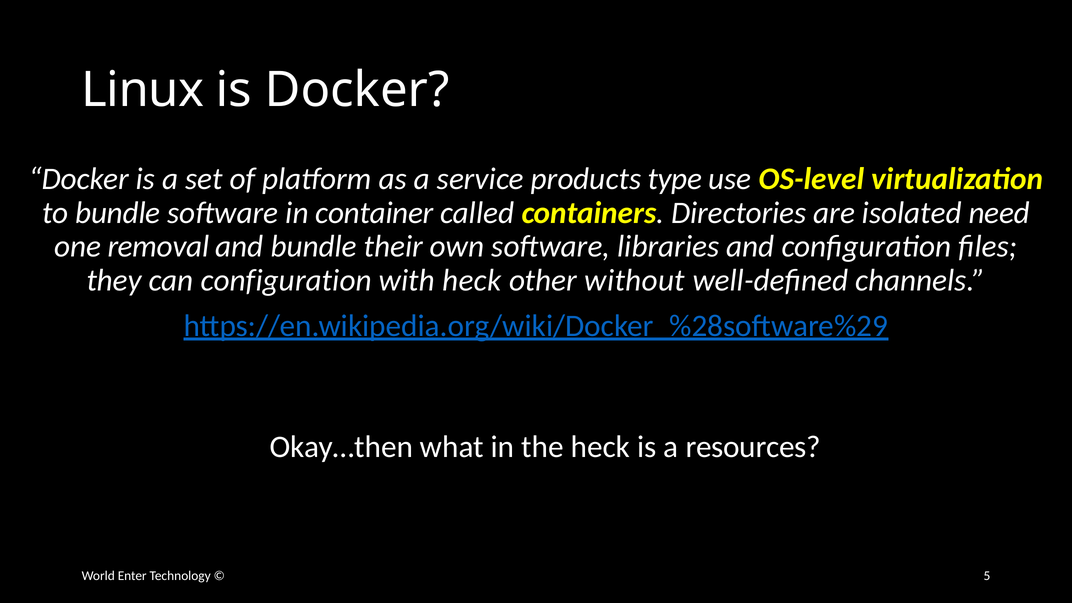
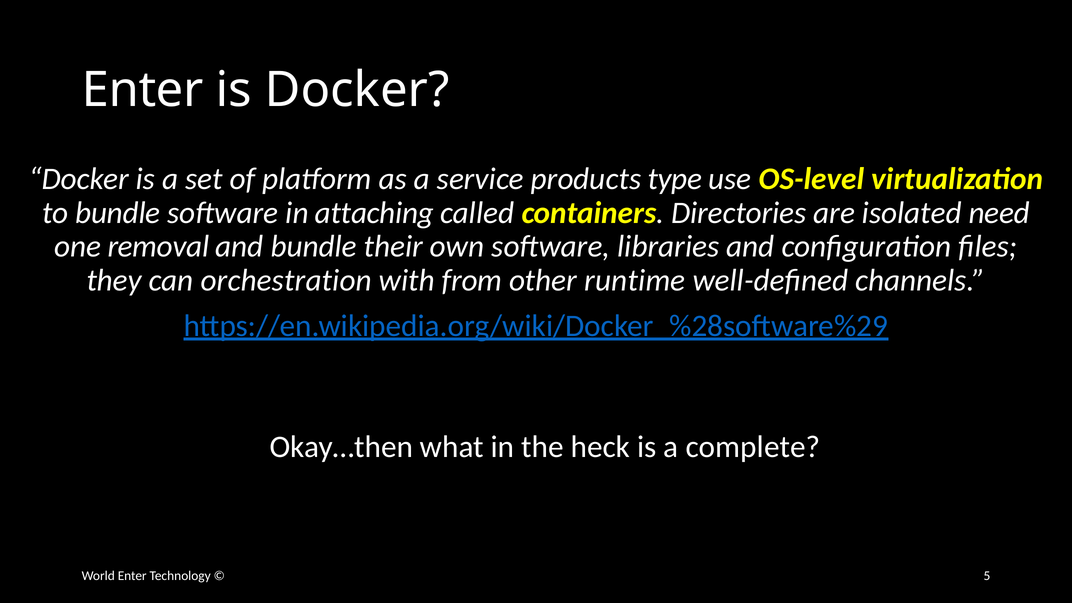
Linux: Linux -> Enter (143, 90)
container: container -> attaching (374, 213)
can configuration: configuration -> orchestration (286, 280)
with heck: heck -> from (472, 280)
without: without -> runtime (635, 280)
resources: resources -> complete (753, 447)
